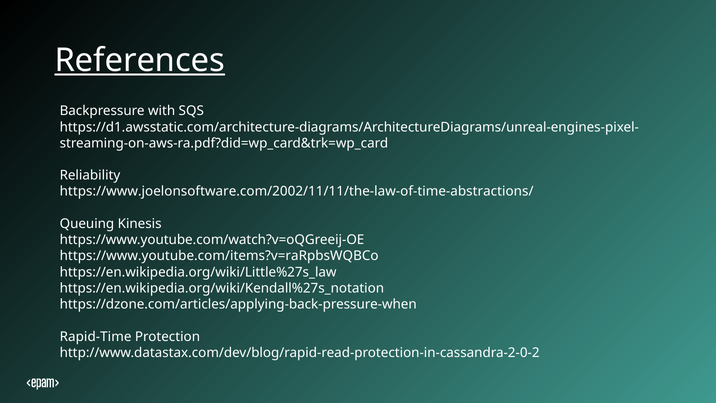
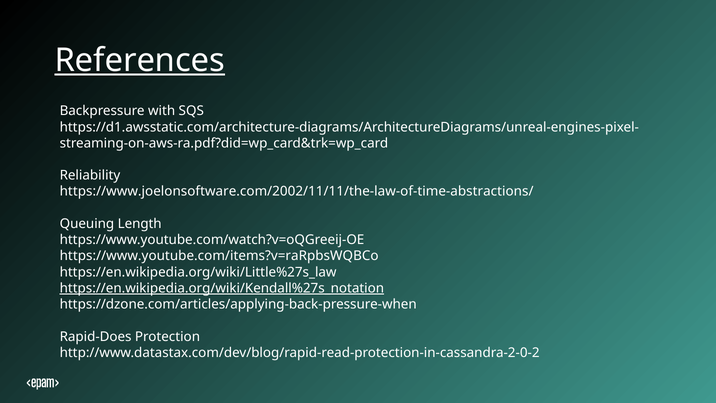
Kinesis: Kinesis -> Length (140, 224)
https://en.wikipedia.org/wiki/Kendall%27s_notation underline: none -> present (222, 288)
Rapid-Time: Rapid-Time -> Rapid-Does (96, 336)
